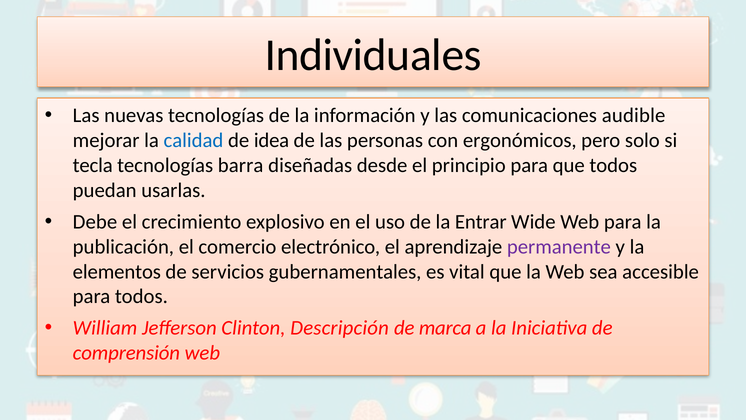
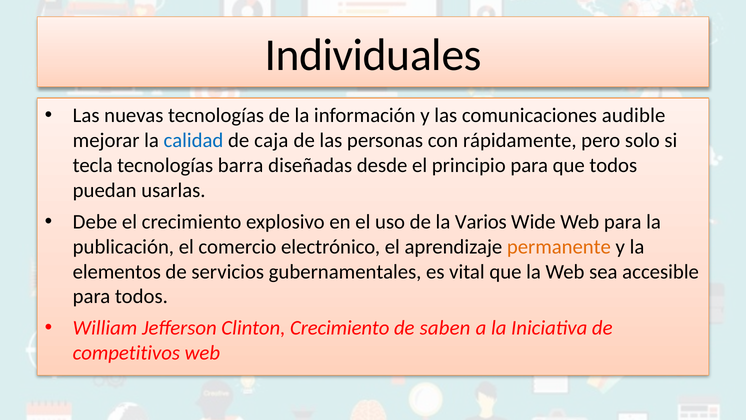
idea: idea -> caja (271, 140)
ergonómicos: ergonómicos -> rápidamente (520, 140)
Entrar: Entrar -> Varios (481, 222)
permanente colour: purple -> orange (559, 247)
Clinton Descripción: Descripción -> Crecimiento (340, 328)
marca: marca -> saben (445, 328)
comprensión: comprensión -> competitivos (126, 353)
